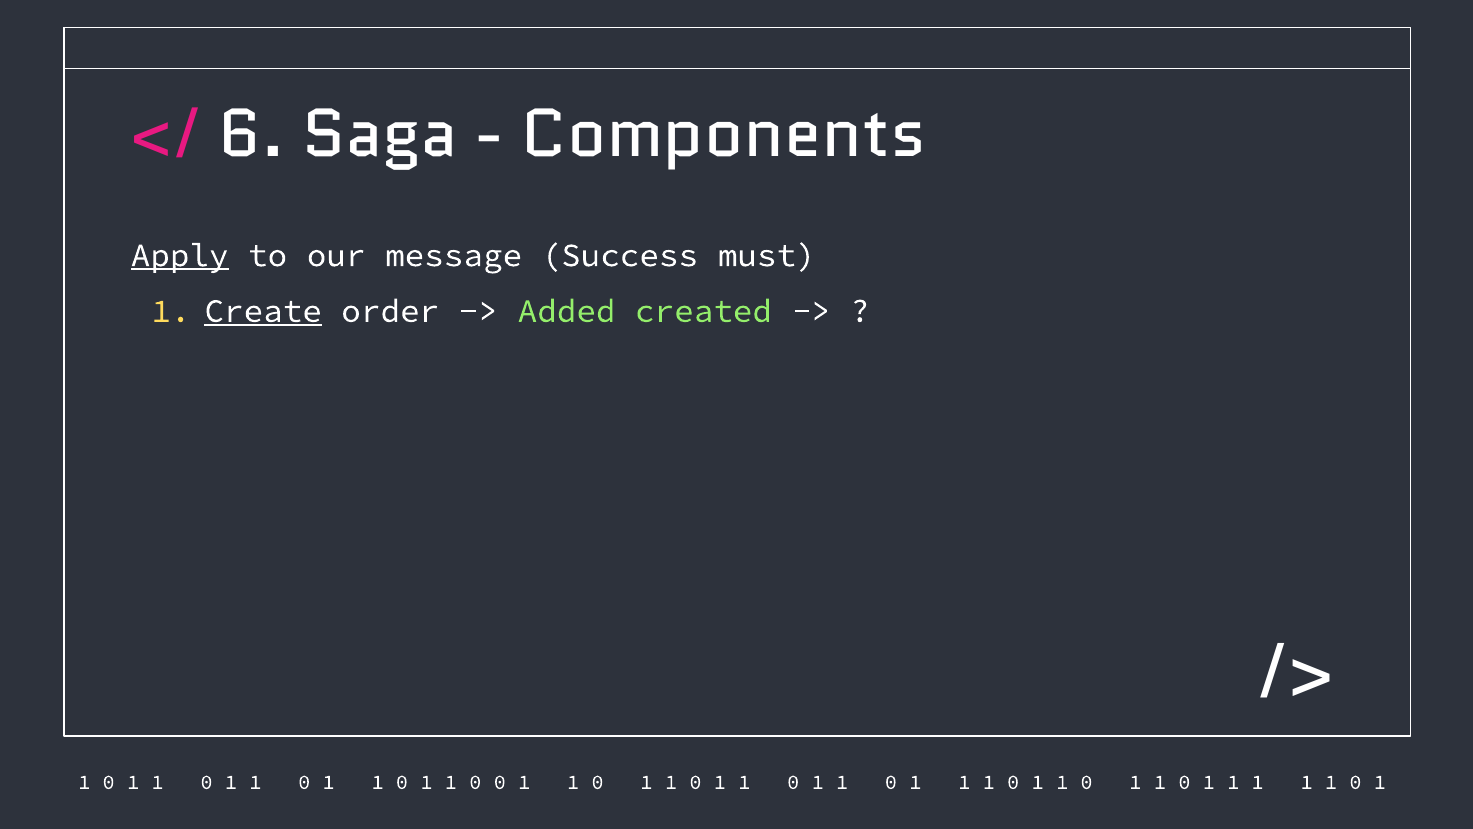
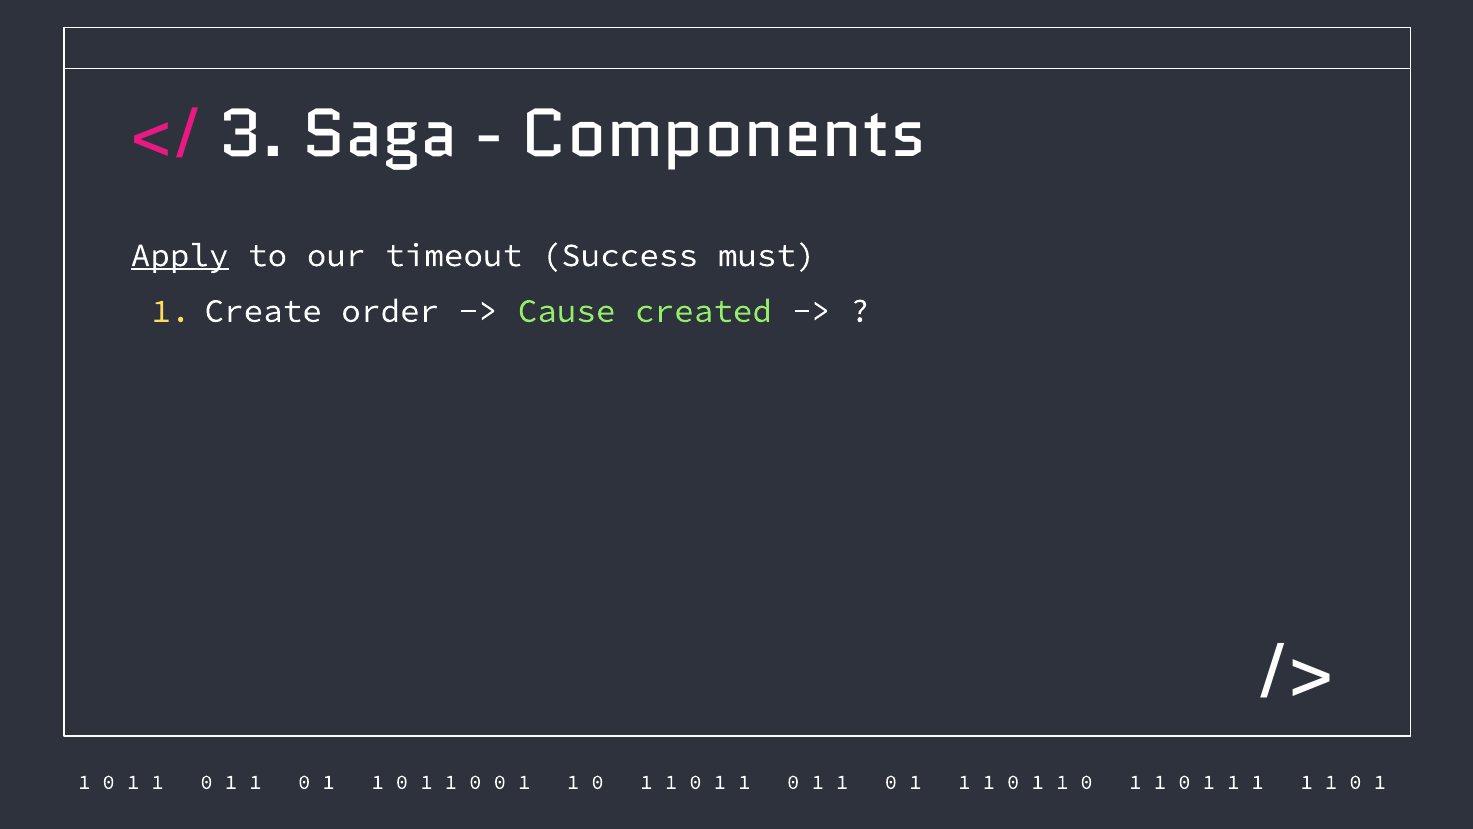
6: 6 -> 3 (252, 134)
message: message -> timeout (454, 255)
Create underline: present -> none (263, 311)
Added: Added -> Cause (567, 311)
